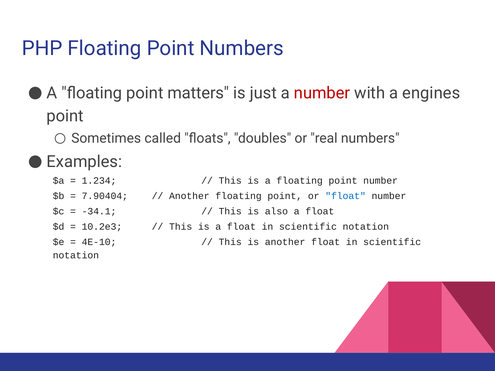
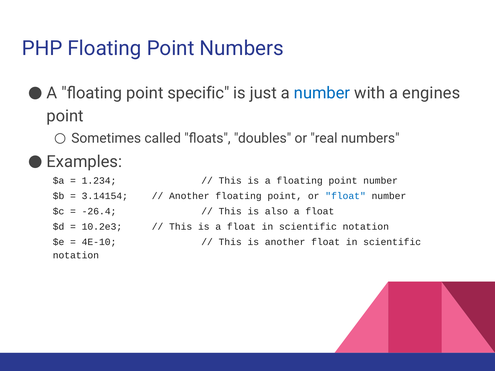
matters: matters -> specific (198, 93)
number colour: red -> blue (322, 93)
7.90404: 7.90404 -> 3.14154 (105, 196)
-34.1: -34.1 -> -26.4 (99, 212)
